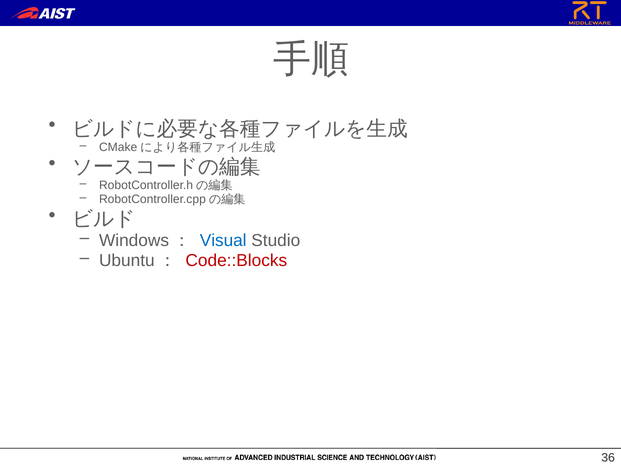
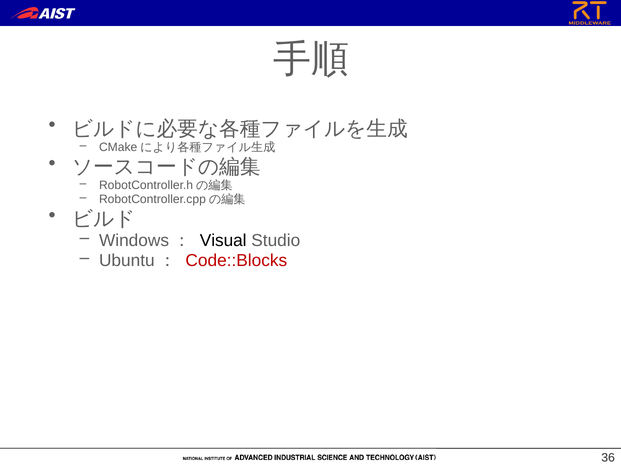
Visual colour: blue -> black (223, 240)
